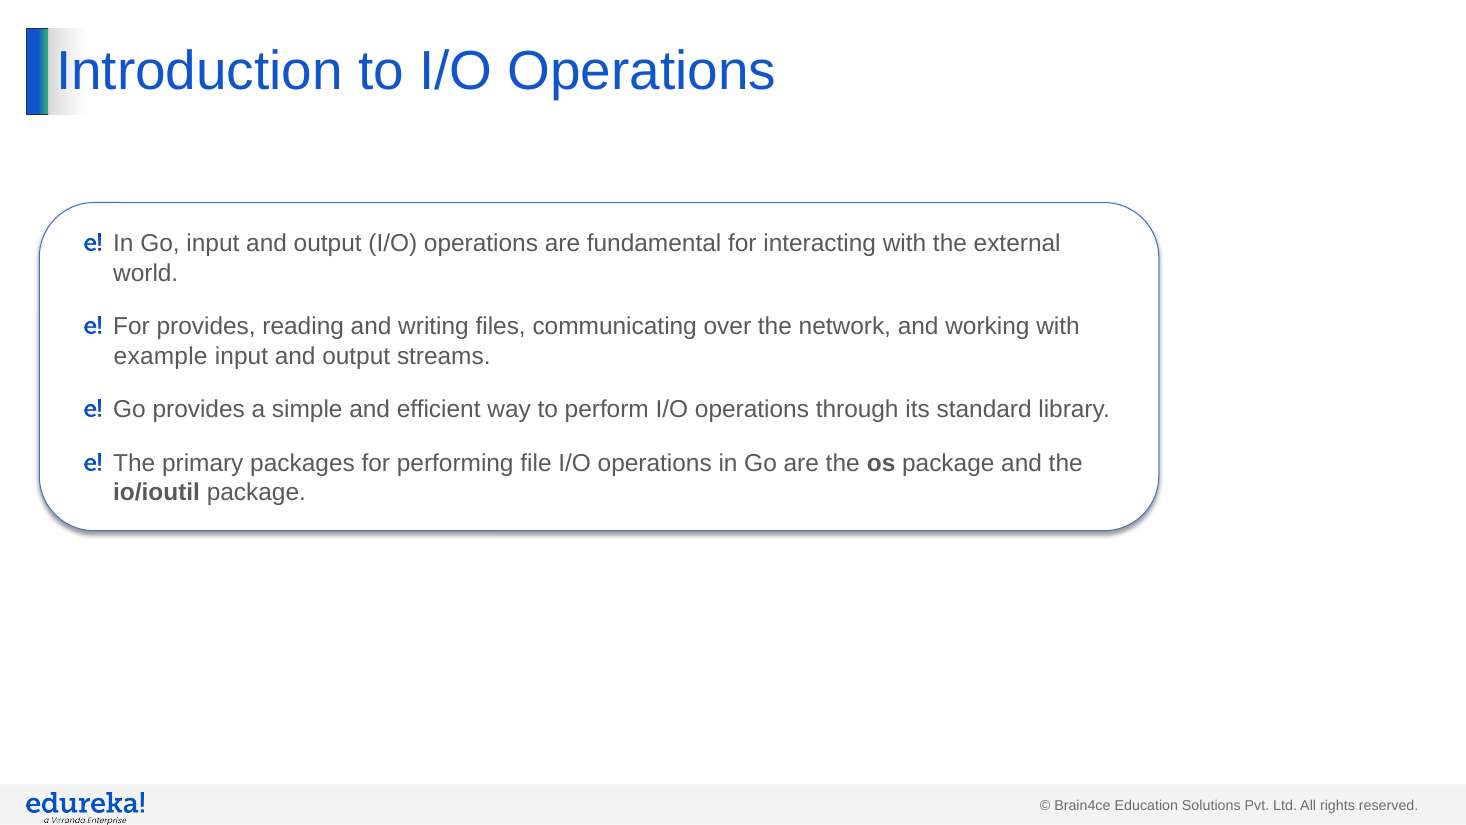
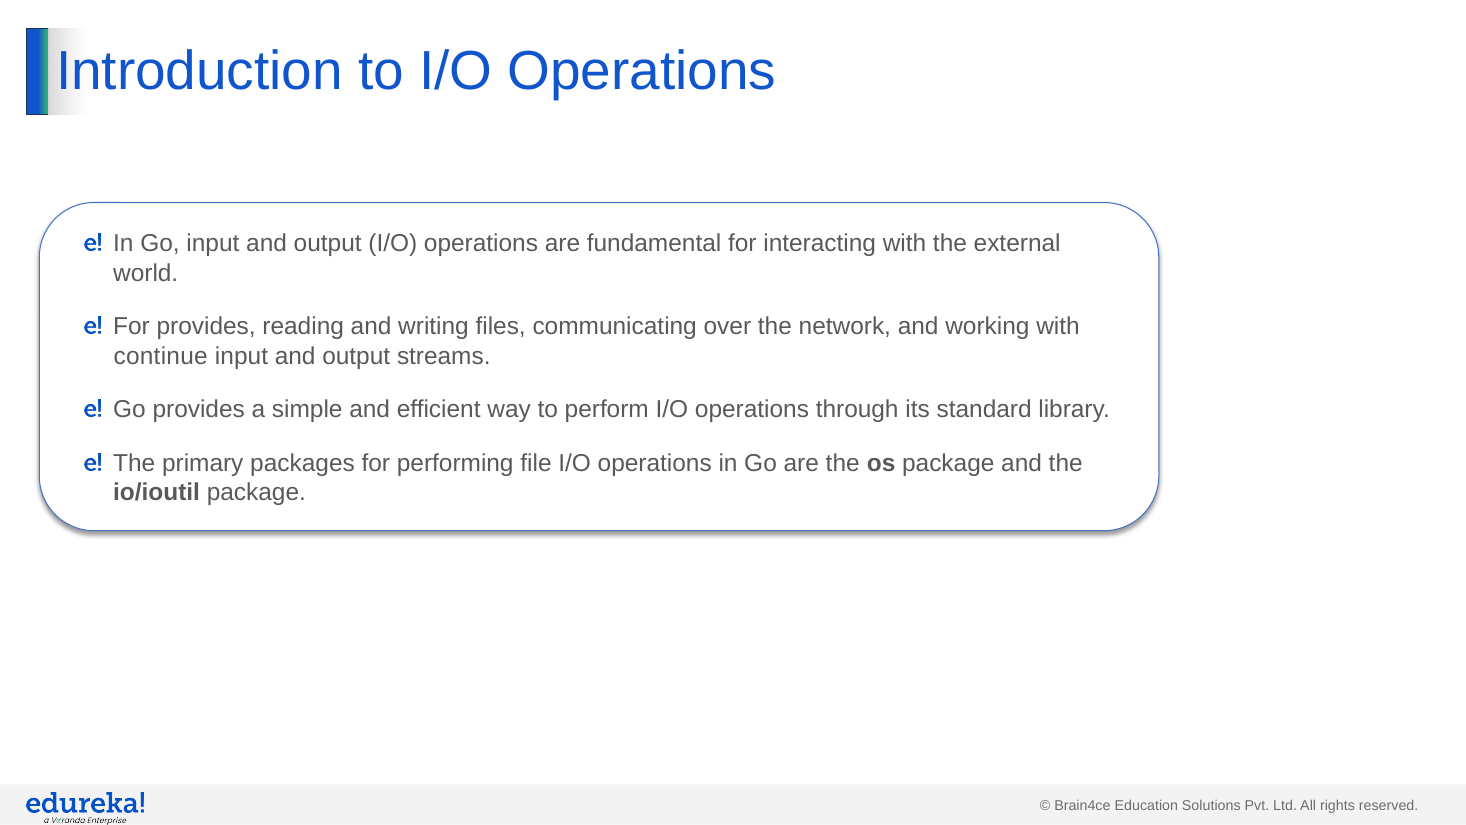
example: example -> continue (161, 356)
